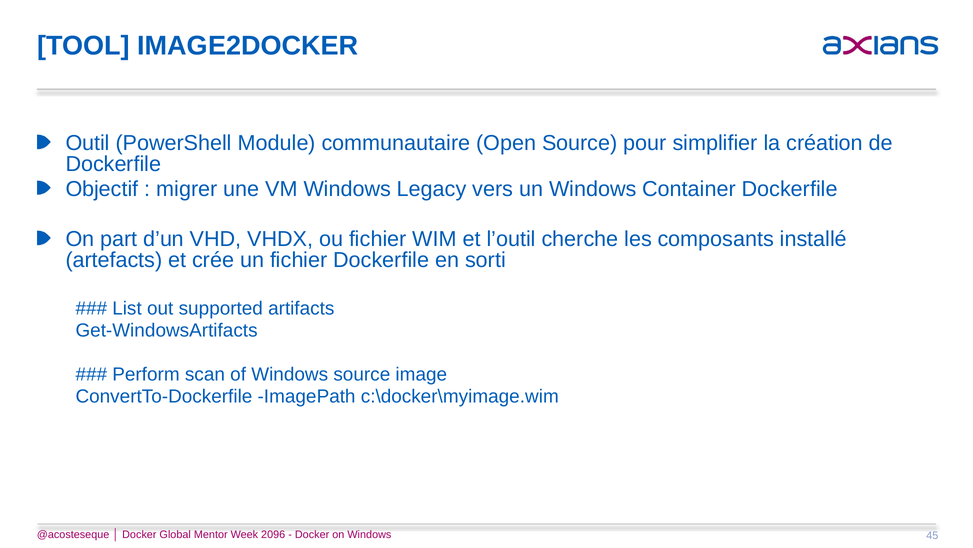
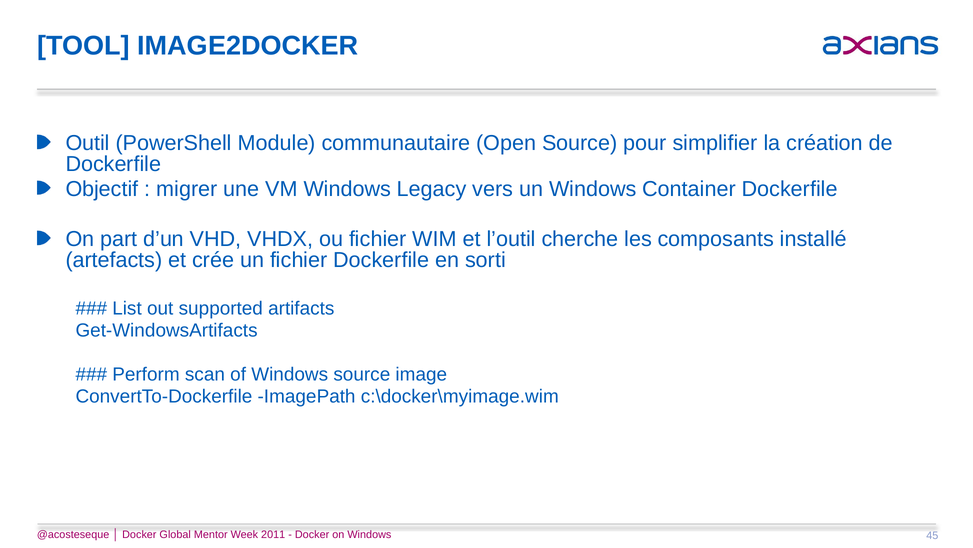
2096: 2096 -> 2011 (273, 534)
